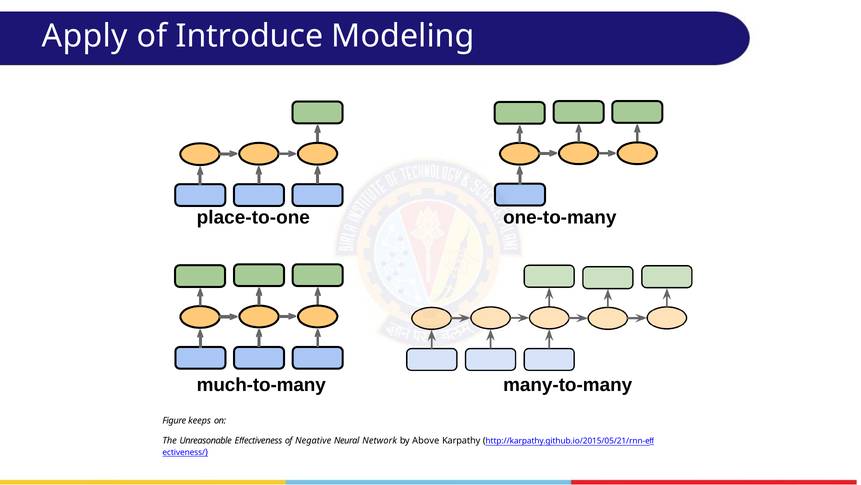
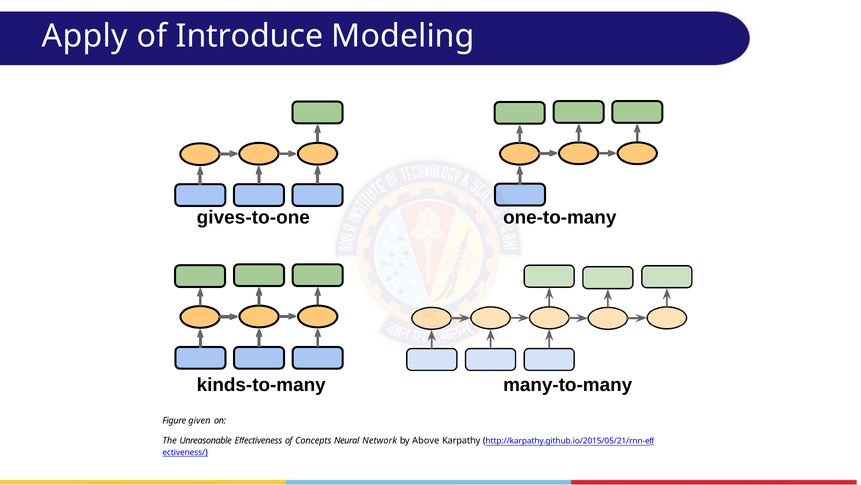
place-to-one: place-to-one -> gives-to-one (253, 217)
much-to-many: much-to-many -> kinds-to-many (261, 384)
keeps: keeps -> given (199, 420)
Negative: Negative -> Concepts (313, 440)
